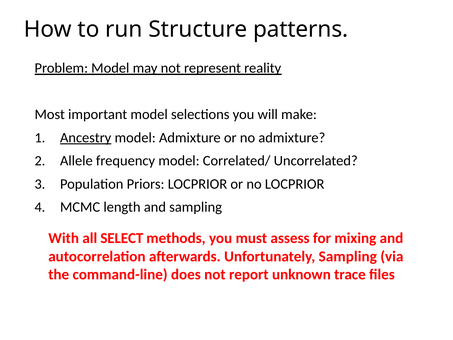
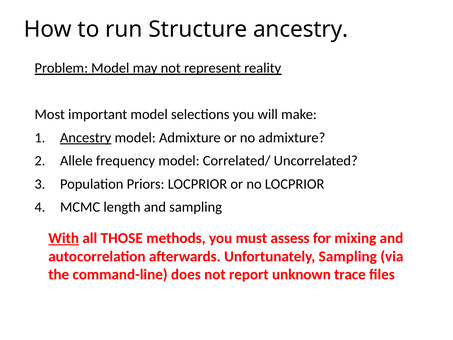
Structure patterns: patterns -> ancestry (301, 29)
With underline: none -> present (64, 238)
SELECT: SELECT -> THOSE (122, 238)
